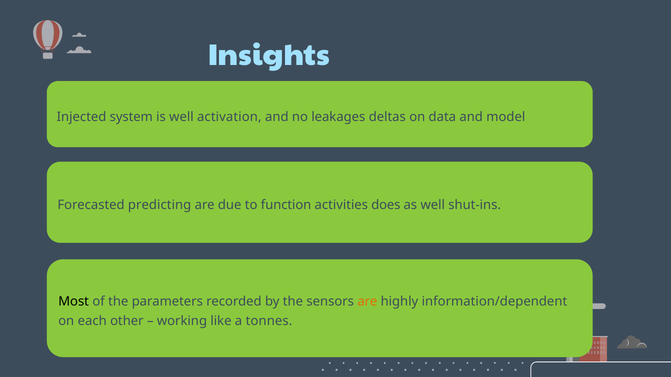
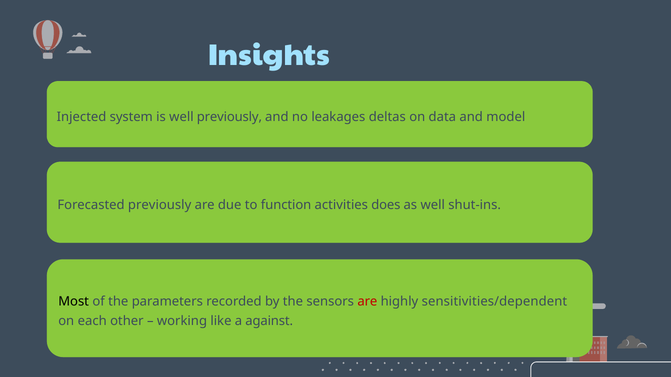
well activation: activation -> previously (229, 117)
Forecasted predicting: predicting -> previously (160, 205)
are colour: orange -> red (367, 302)
information/dependent: information/dependent -> sensitivities/dependent (494, 302)
tonnes: tonnes -> against (269, 321)
